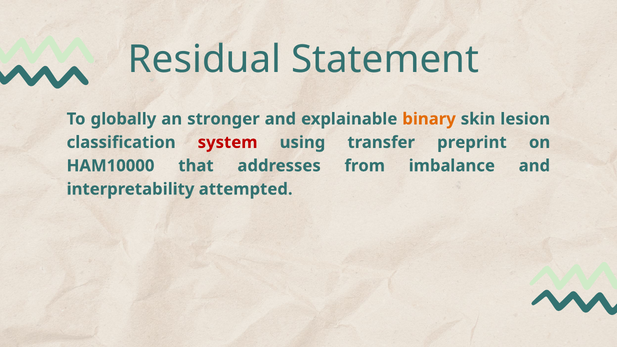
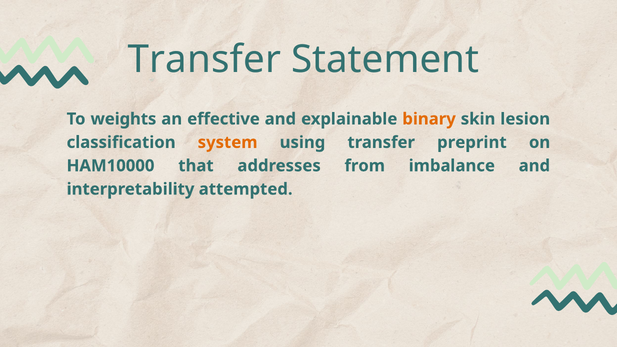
Residual: Residual -> Transfer (204, 60)
globally: globally -> weights (123, 119)
stronger: stronger -> effective (223, 119)
system colour: red -> orange (228, 142)
